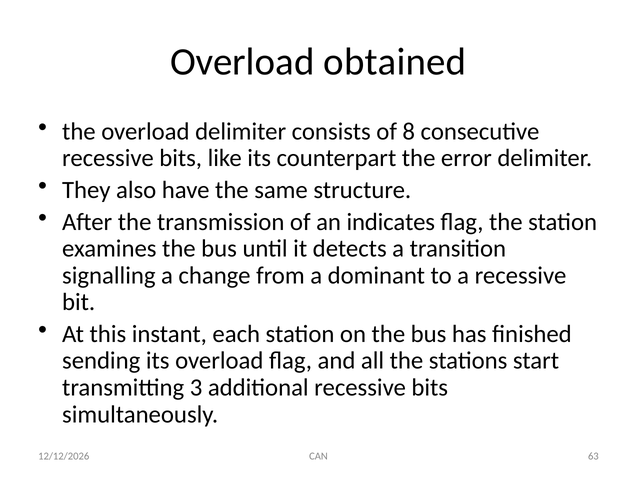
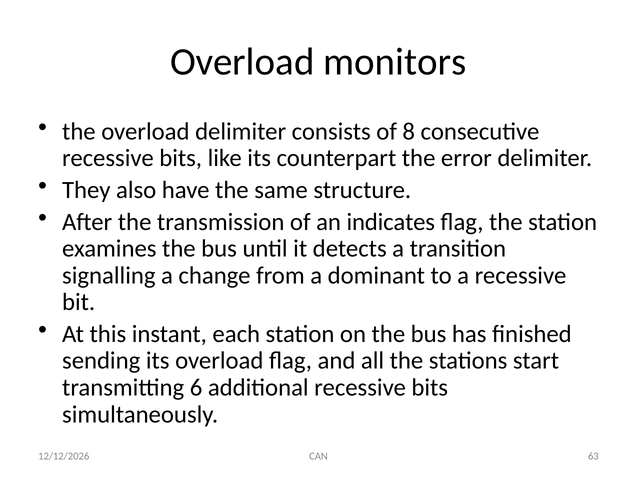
obtained: obtained -> monitors (395, 62)
3: 3 -> 6 (196, 387)
